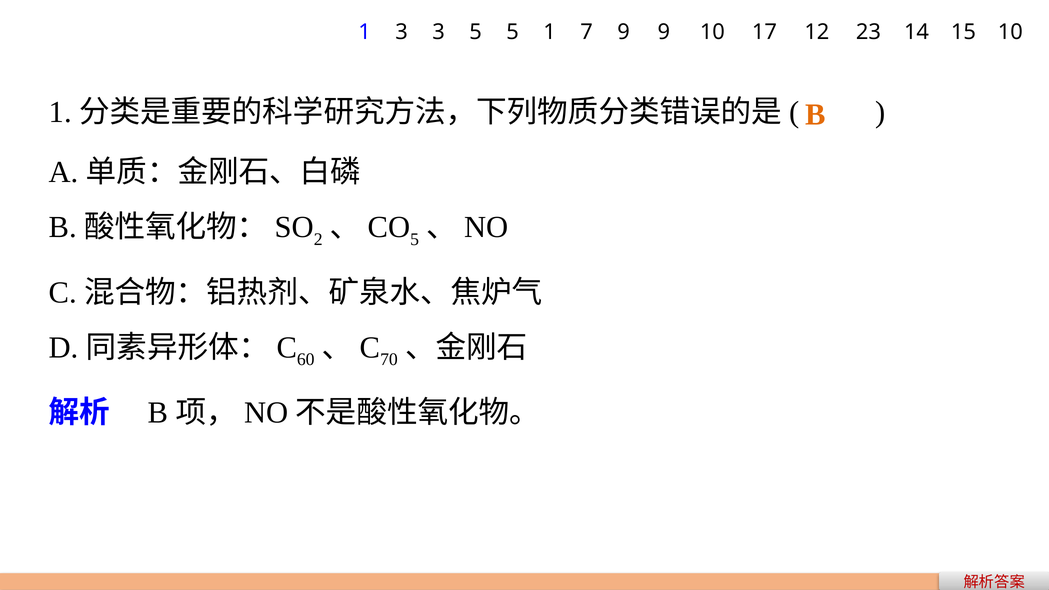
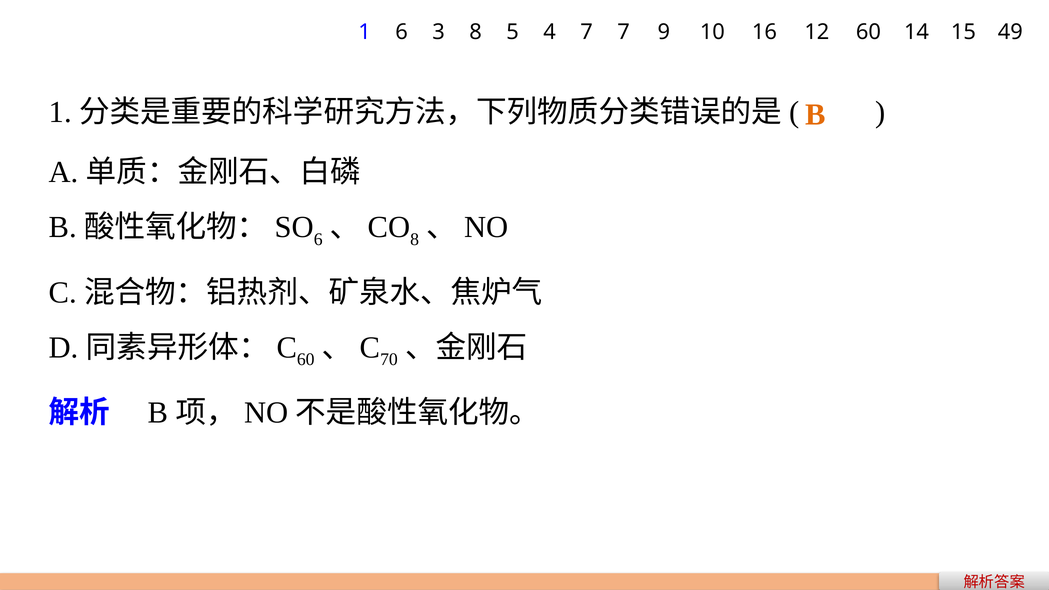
1 3: 3 -> 6 (402, 32)
3 5: 5 -> 8 (476, 32)
5 1: 1 -> 4 (550, 32)
7 9: 9 -> 7 (624, 32)
17: 17 -> 16 (764, 32)
12 23: 23 -> 60 (868, 32)
15 10: 10 -> 49 (1010, 32)
2: 2 -> 6 (318, 239)
5: 5 -> 8 (415, 239)
